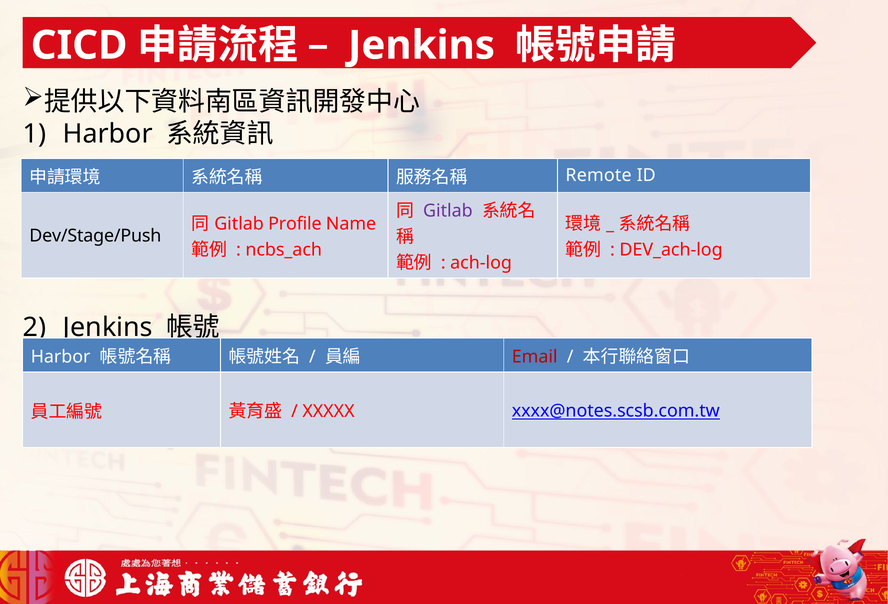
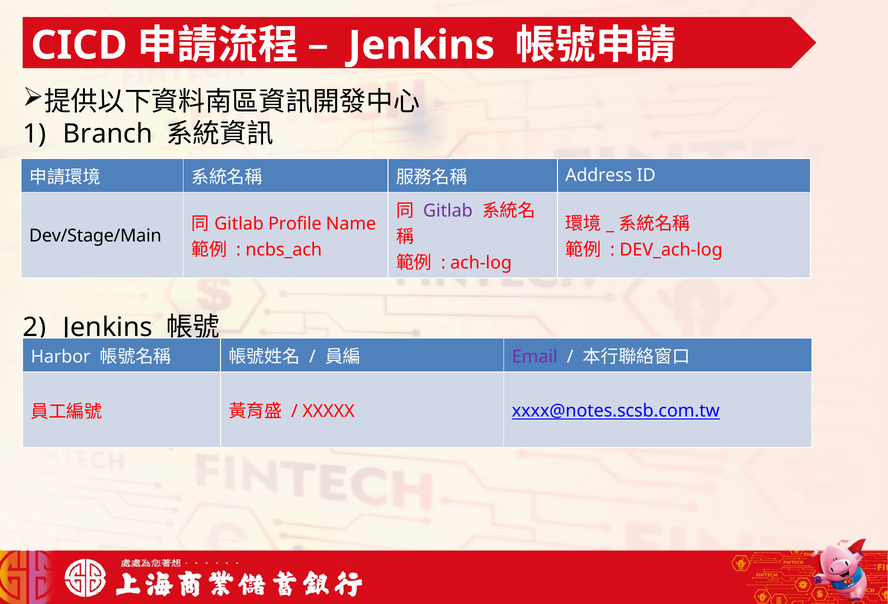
Harbor: Harbor -> Branch (108, 134)
Remote: Remote -> Address (599, 176)
Dev/Stage/Push: Dev/Stage/Push -> Dev/Stage/Main (95, 236)
Email colour: red -> purple (535, 357)
